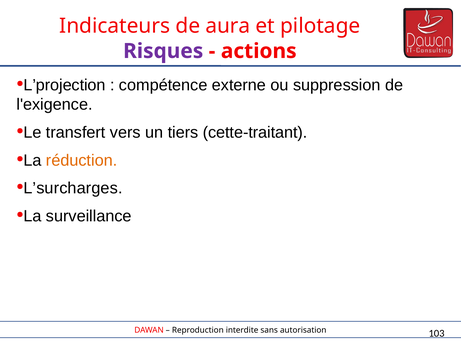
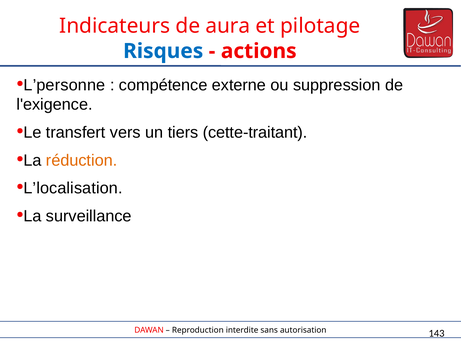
Risques colour: purple -> blue (163, 51)
L’projection: L’projection -> L’personne (64, 85)
L’surcharges: L’surcharges -> L’localisation (73, 188)
103: 103 -> 143 (437, 333)
